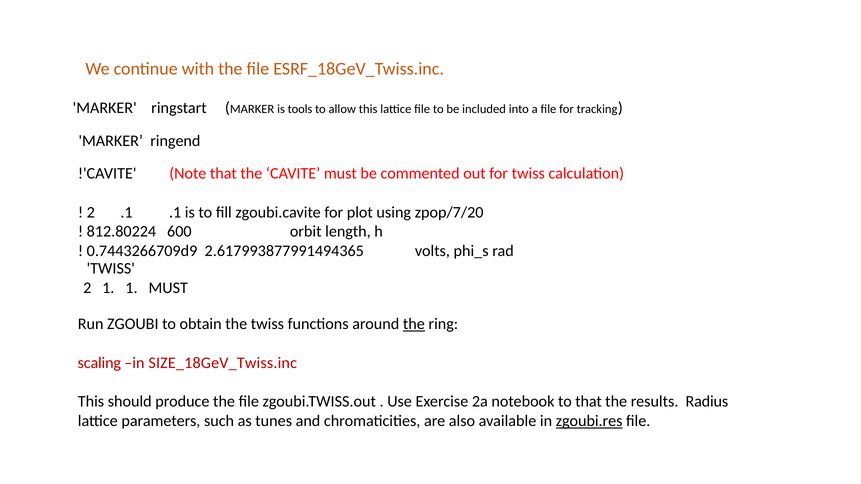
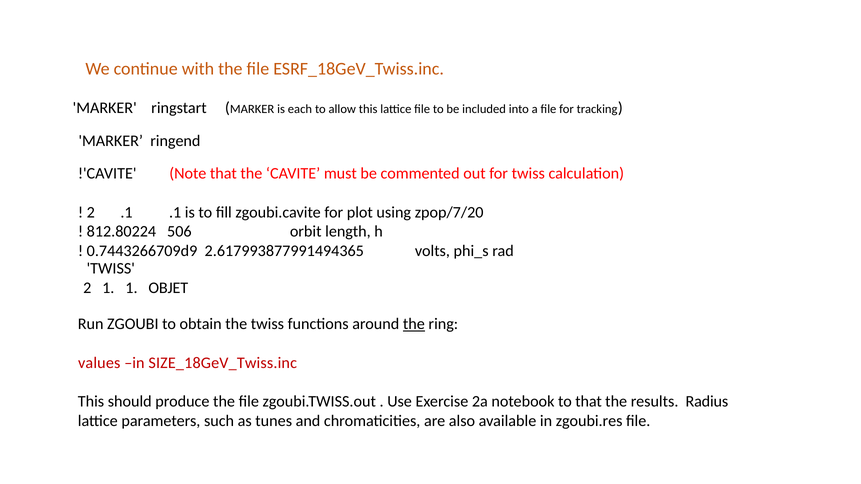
tools: tools -> each (300, 109)
600: 600 -> 506 (179, 232)
1 MUST: MUST -> OBJET (168, 288)
scaling: scaling -> values (99, 363)
zgoubi.res underline: present -> none (589, 421)
